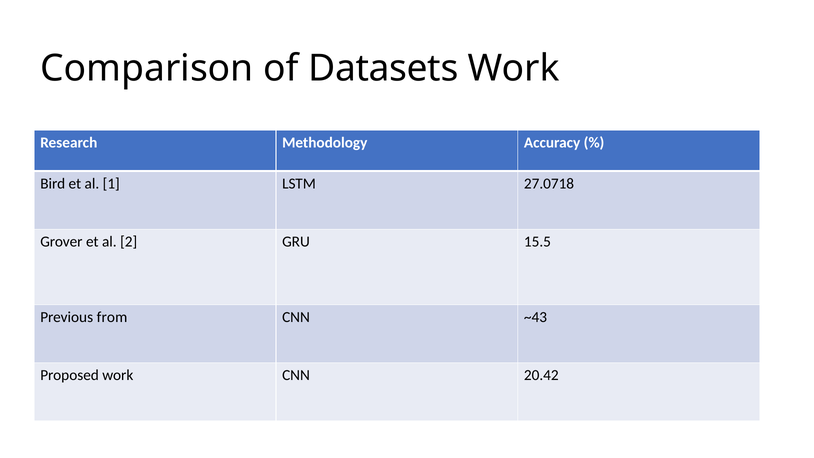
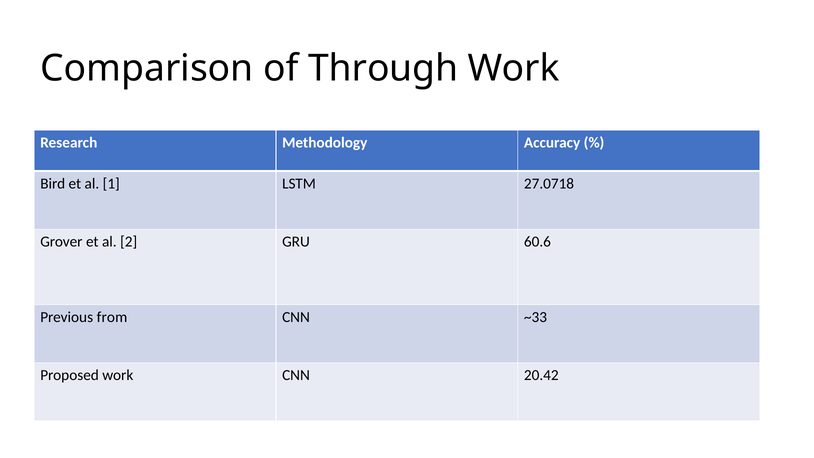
Datasets: Datasets -> Through (383, 68)
15.5: 15.5 -> 60.6 (537, 242)
~43: ~43 -> ~33 (535, 317)
